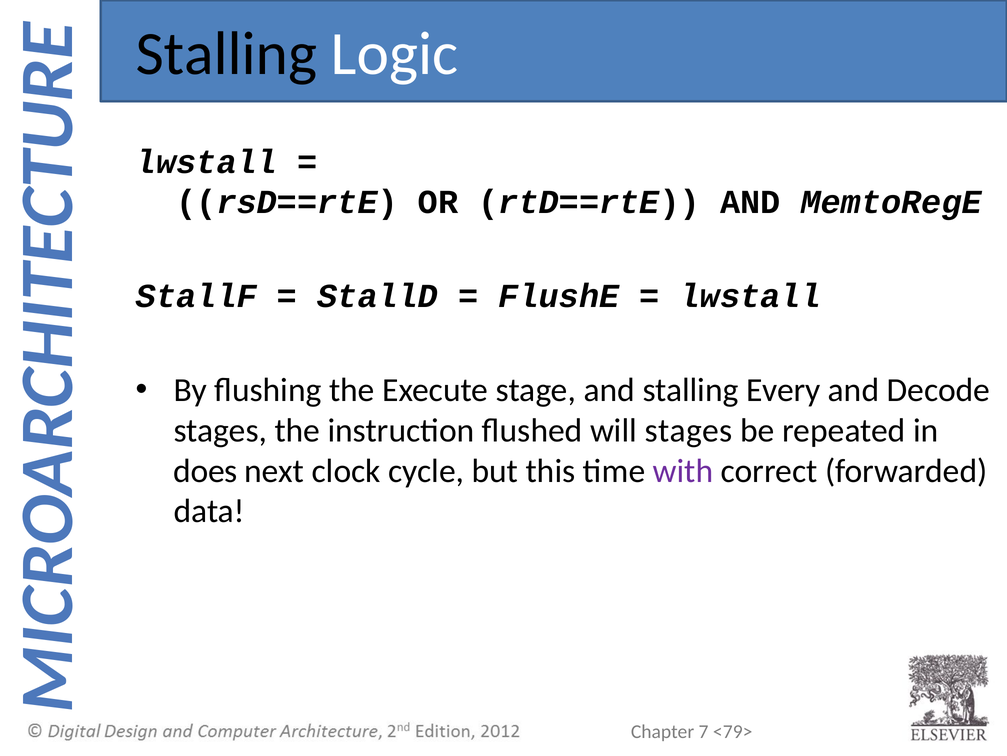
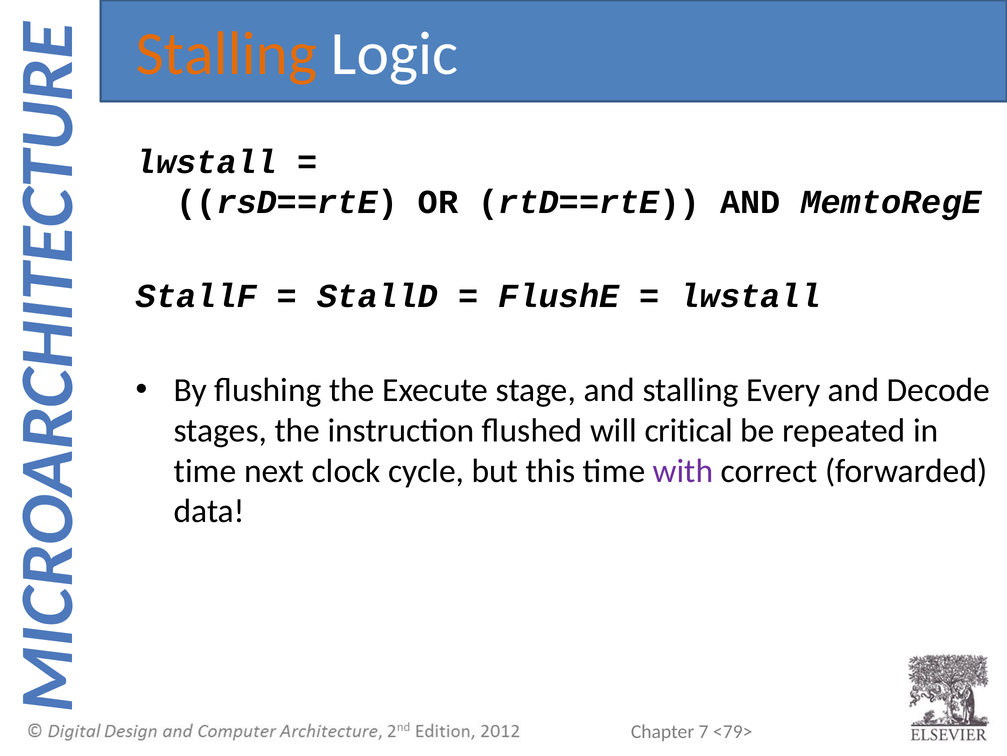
Stalling colour: black -> orange (226, 54)
will stages: stages -> critical (689, 430)
does: does -> time (205, 471)
